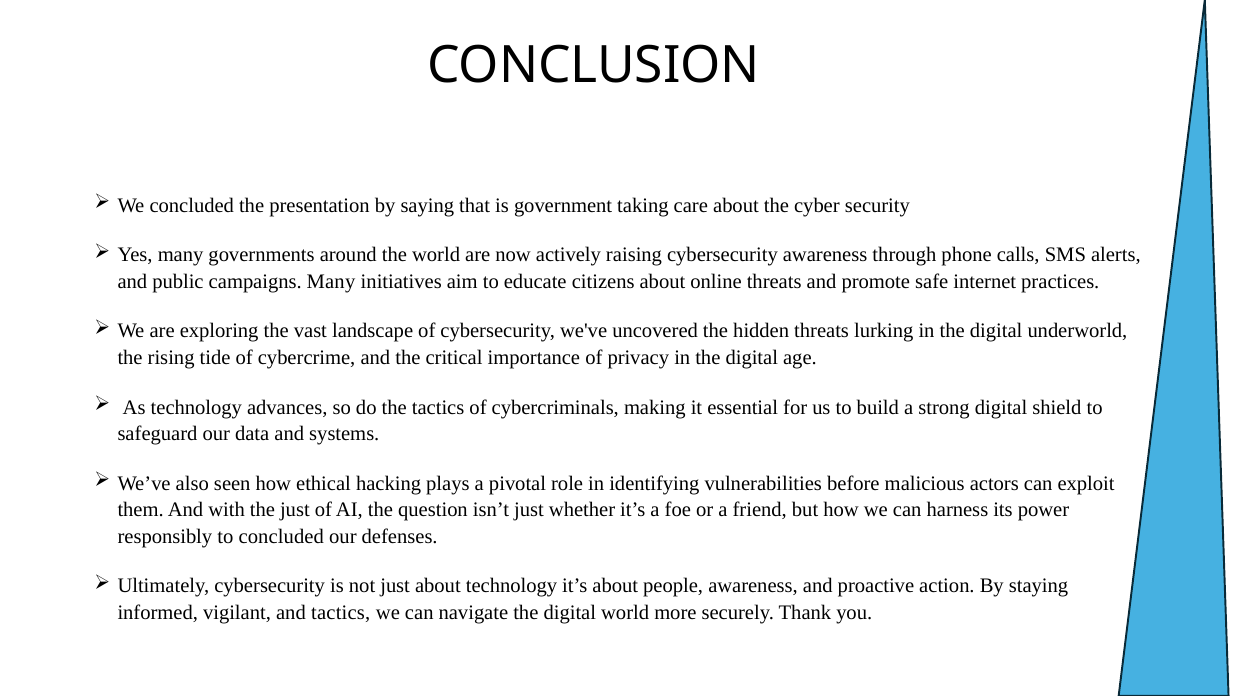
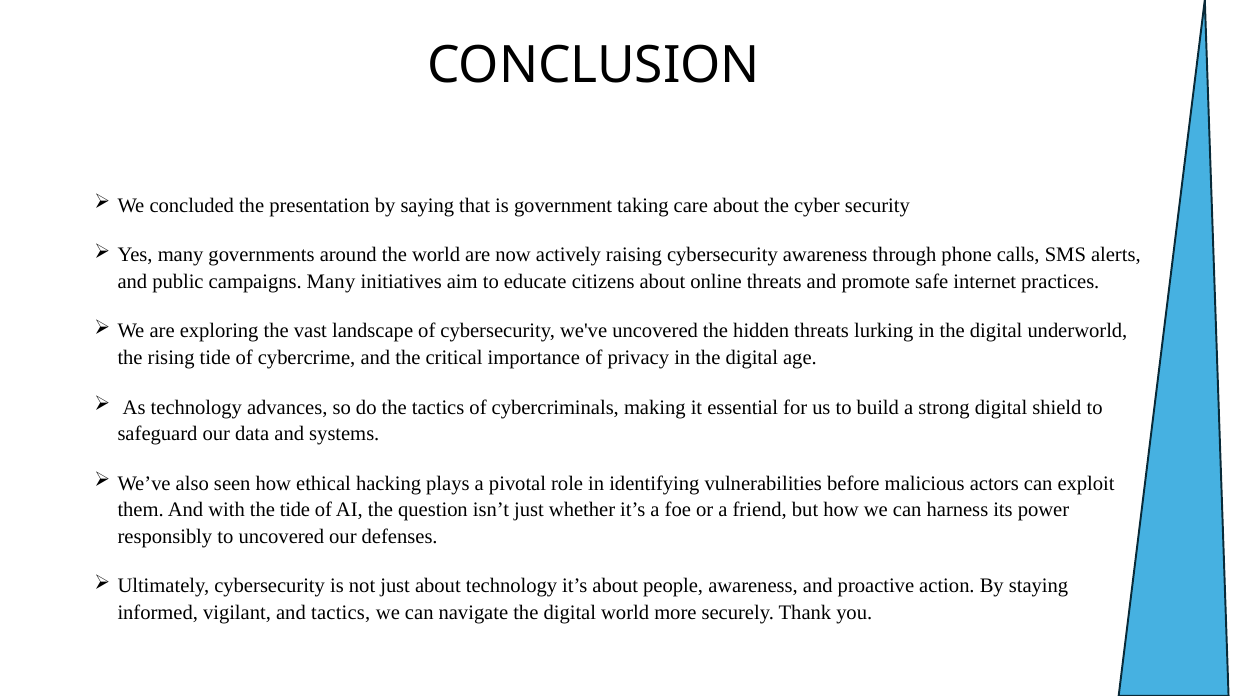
the just: just -> tide (295, 510)
to concluded: concluded -> uncovered (281, 537)
